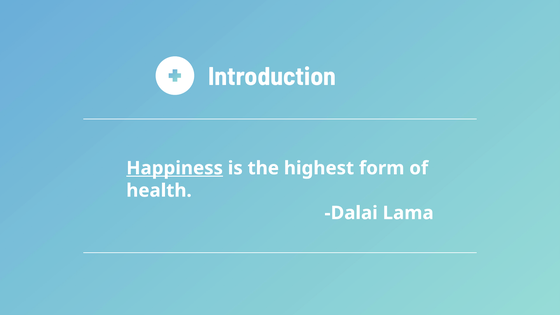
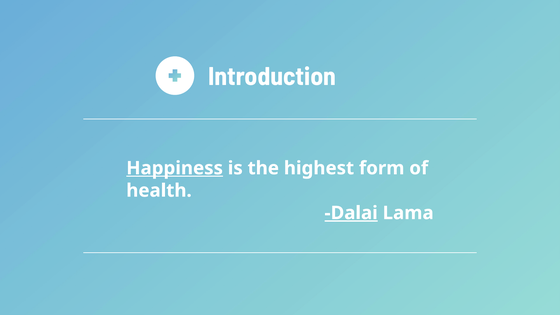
Dalai underline: none -> present (351, 213)
